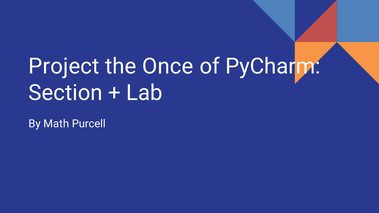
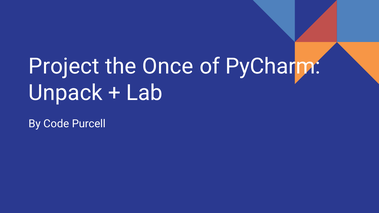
Section: Section -> Unpack (66, 93)
Math: Math -> Code (56, 124)
